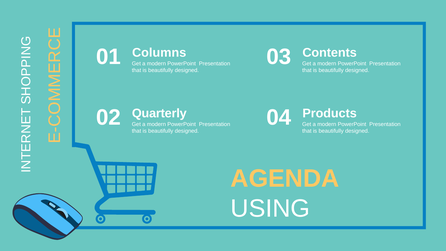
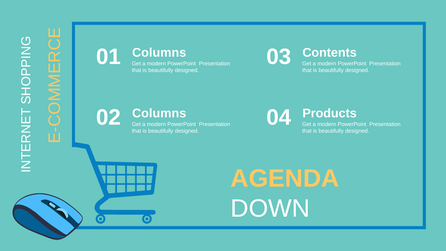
Quarterly: Quarterly -> Columns (159, 113)
USING: USING -> DOWN (270, 209)
